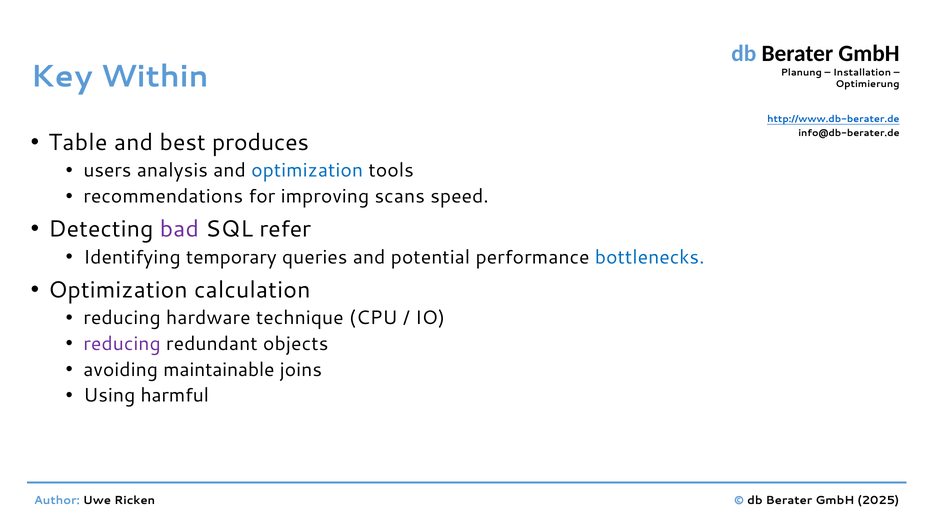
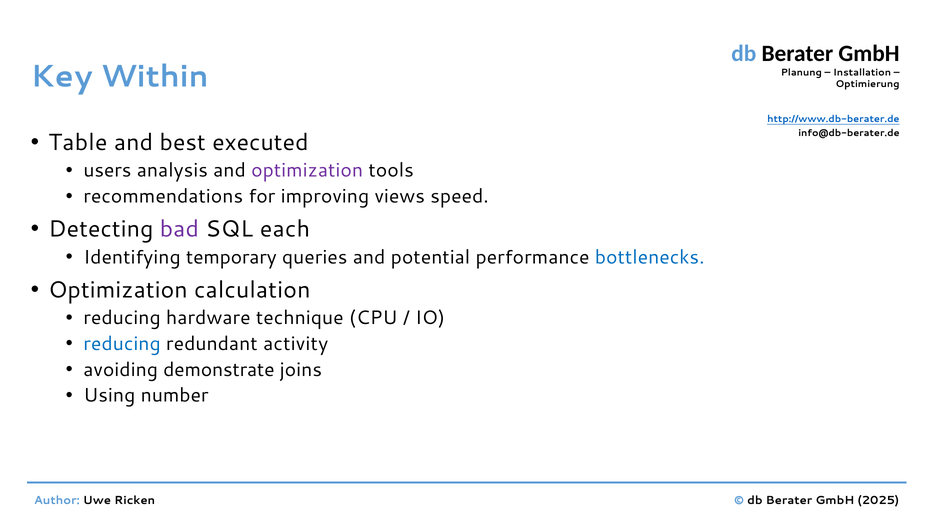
produces: produces -> executed (260, 143)
optimization colour: blue -> purple (307, 170)
scans: scans -> views (400, 196)
refer: refer -> each (285, 229)
reducing colour: purple -> blue (122, 344)
objects: objects -> activity (296, 344)
maintainable: maintainable -> demonstrate (219, 369)
harmful: harmful -> number (175, 395)
